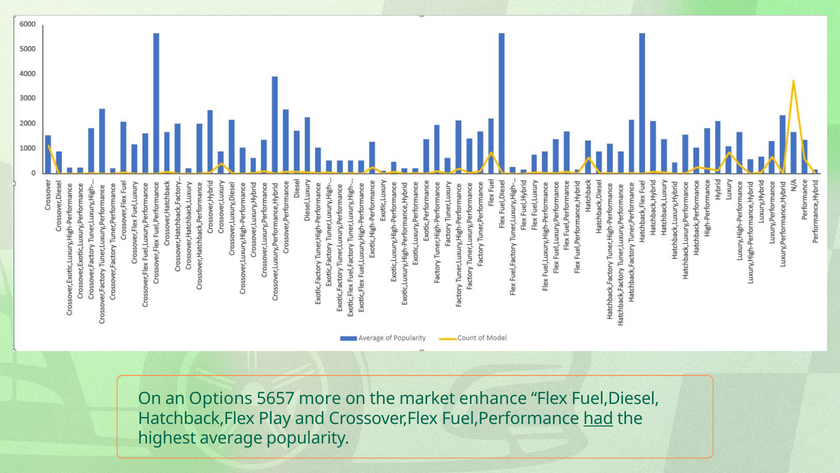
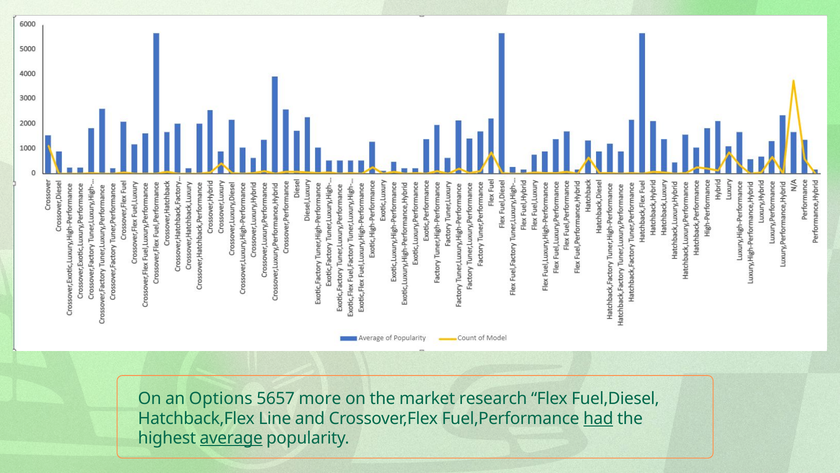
enhance: enhance -> research (493, 398)
Play: Play -> Line (275, 418)
average underline: none -> present (231, 438)
